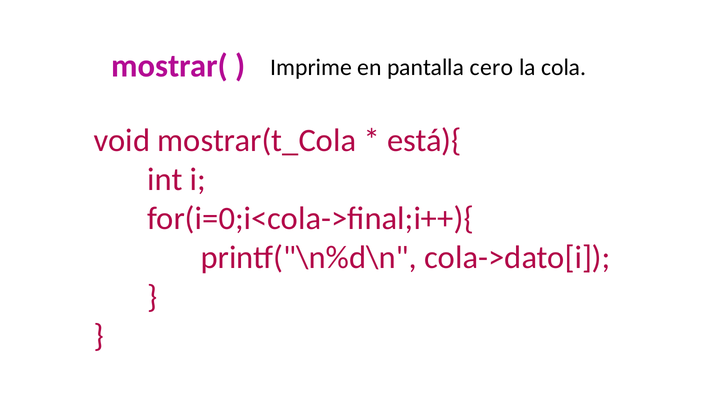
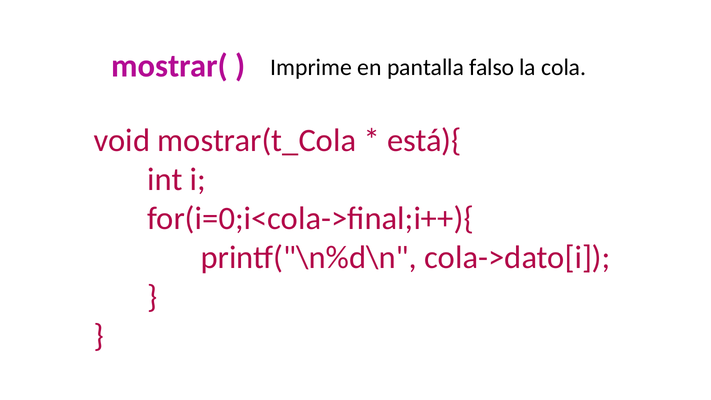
cero: cero -> falso (492, 67)
